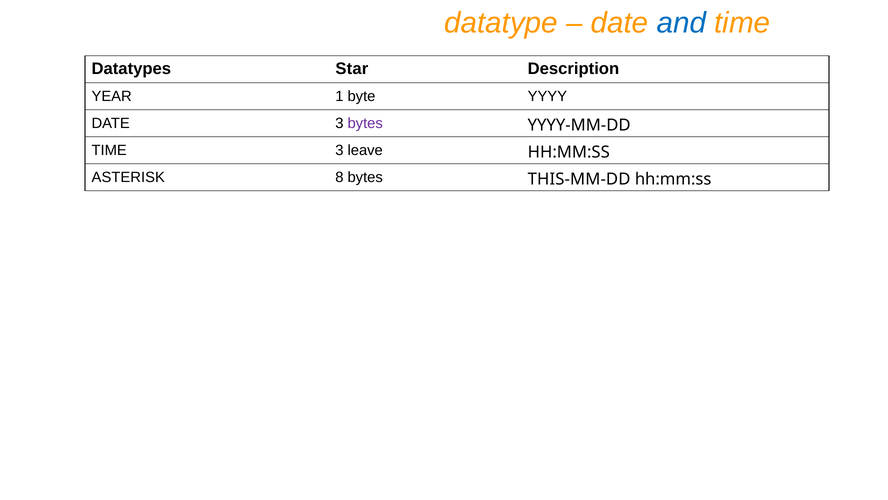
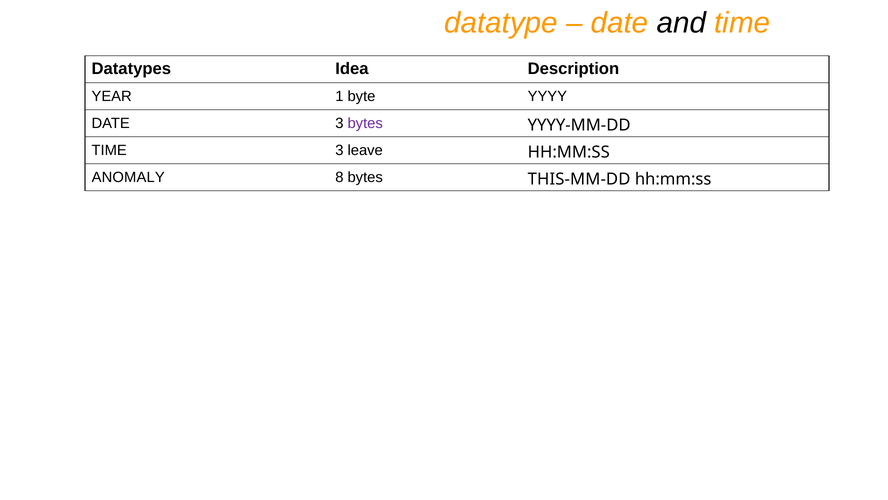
and colour: blue -> black (681, 23)
Star: Star -> Idea (352, 69)
ASTERISK: ASTERISK -> ANOMALY (128, 177)
